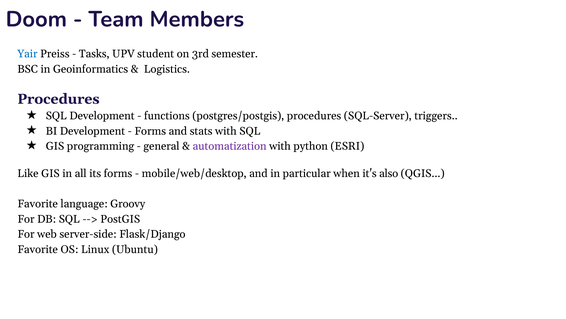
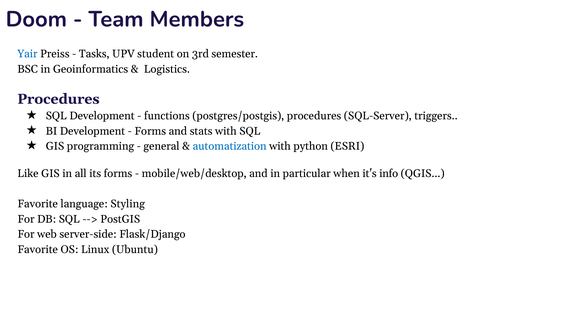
automatization colour: purple -> blue (230, 146)
also: also -> info (389, 173)
Groovy: Groovy -> Styling (128, 203)
